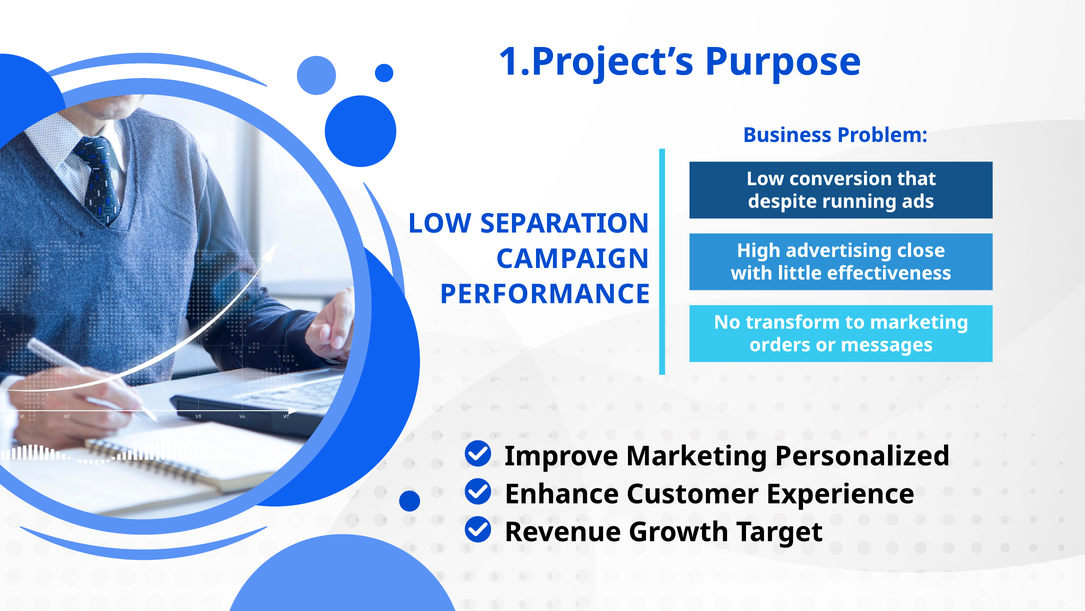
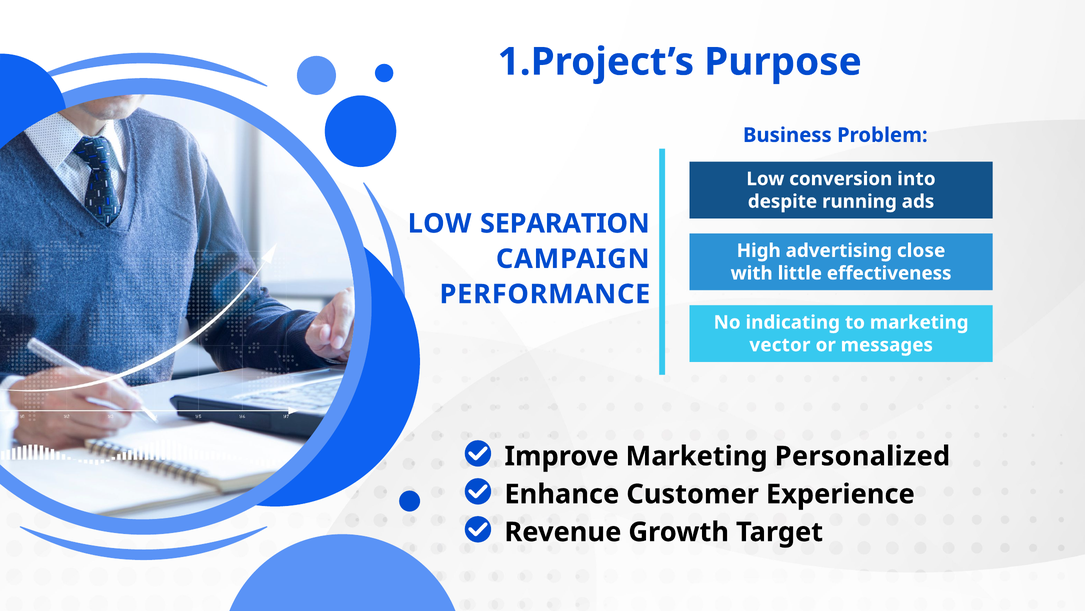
that: that -> into (916, 179)
transform: transform -> indicating (793, 322)
orders: orders -> vector (780, 345)
